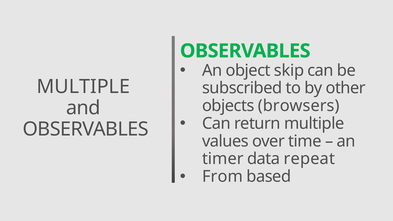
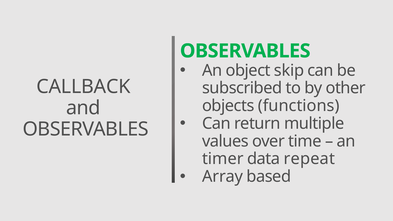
MULTIPLE: MULTIPLE -> CALLBACK (83, 87)
browsers: browsers -> functions (299, 106)
From: From -> Array (223, 177)
